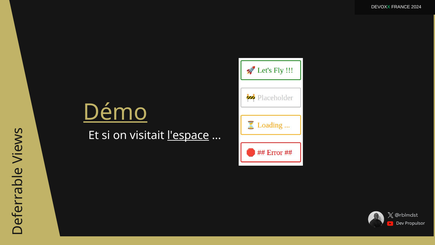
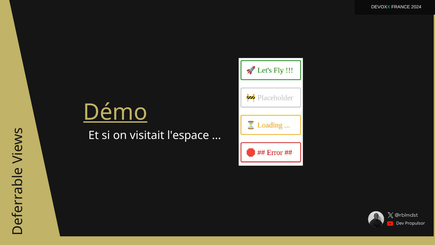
l'espace underline: present -> none (188, 135)
